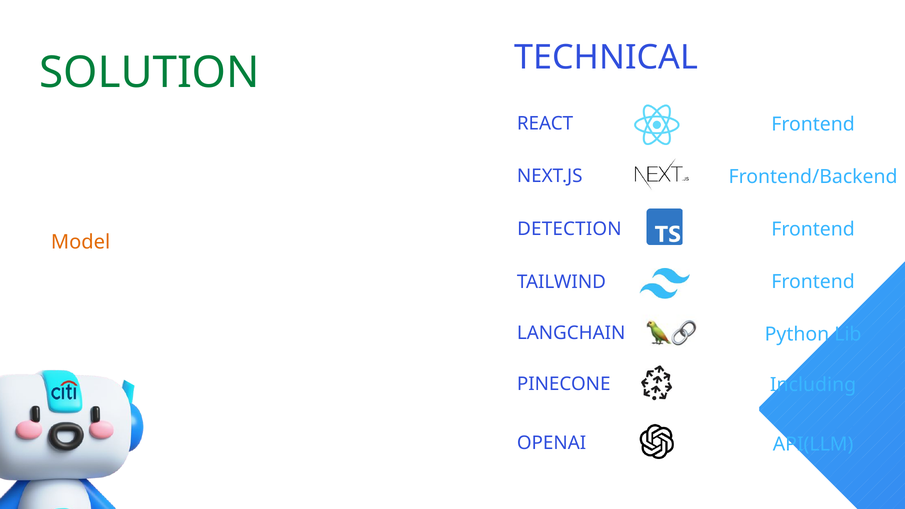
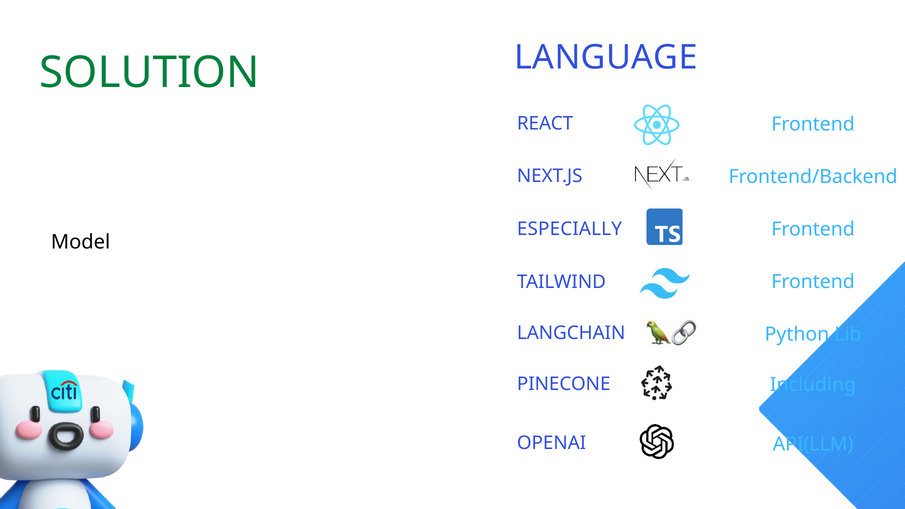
TECHNICAL: TECHNICAL -> LANGUAGE (606, 58)
DETECTION: DETECTION -> ESPECIALLY (569, 229)
Model colour: orange -> black (81, 242)
